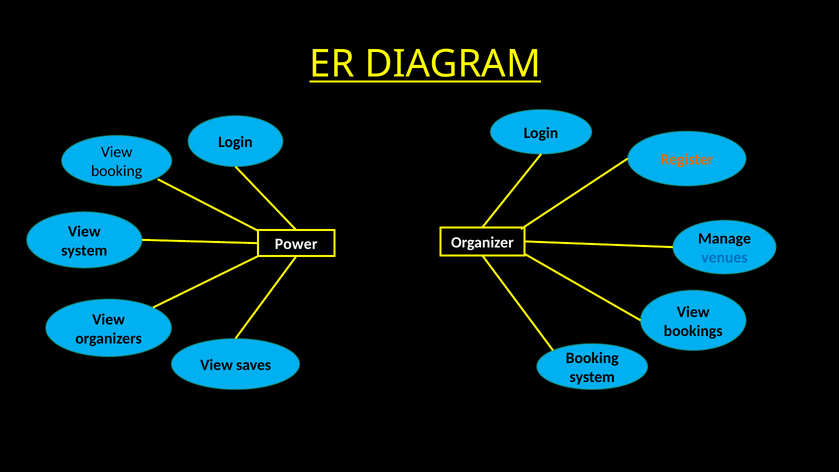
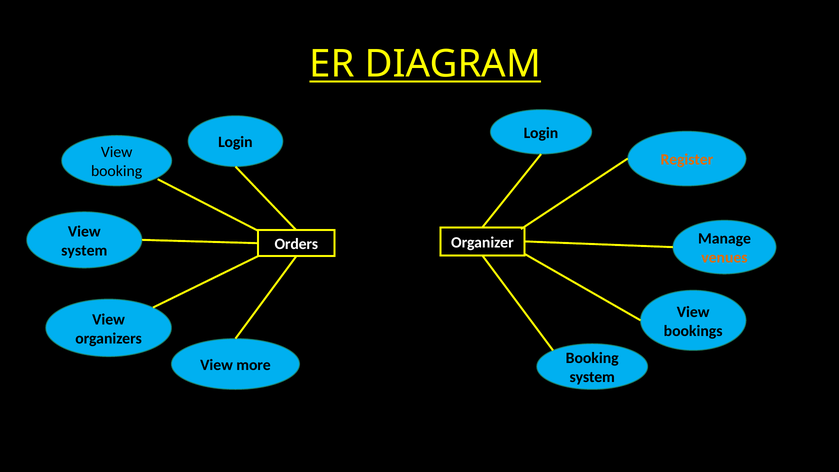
Power: Power -> Orders (296, 244)
venues colour: blue -> orange (724, 258)
saves: saves -> more (254, 365)
